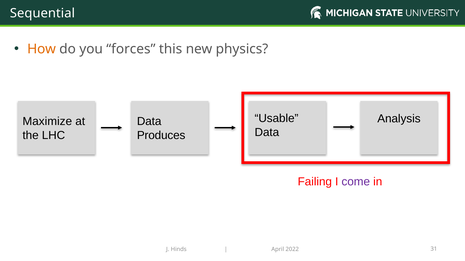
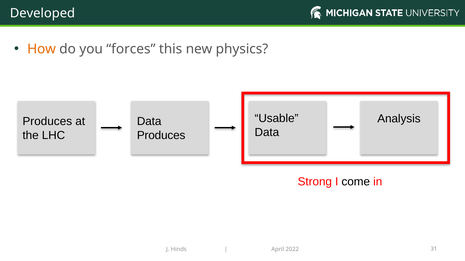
Sequential: Sequential -> Developed (42, 13)
Maximize: Maximize -> Produces (47, 122)
Failing: Failing -> Strong (315, 182)
come colour: purple -> black (356, 182)
